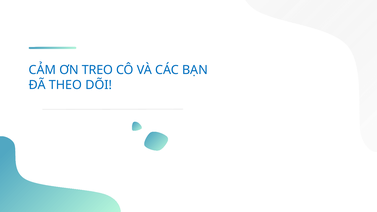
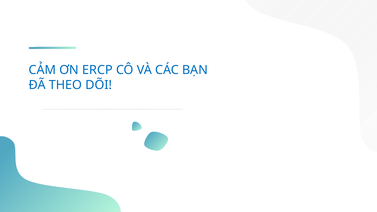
TREO: TREO -> ERCP (97, 70)
